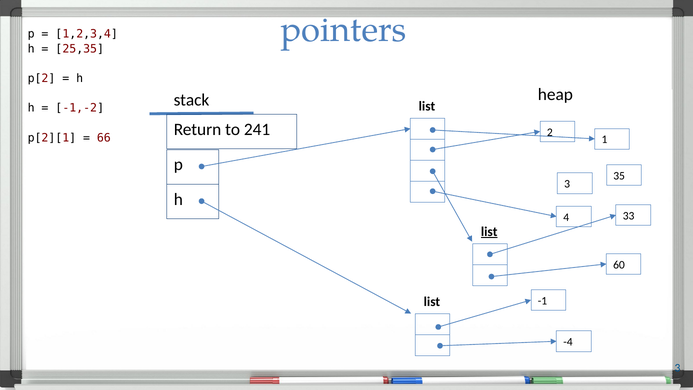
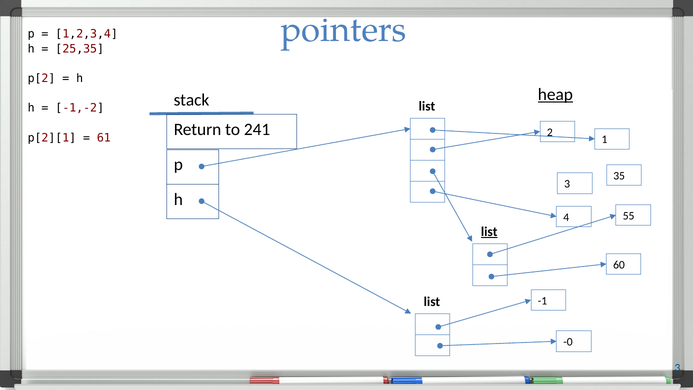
heap underline: none -> present (555, 94)
66: 66 -> 61 (104, 138)
33: 33 -> 55 (629, 216)
-4: -4 -> -0 (568, 342)
